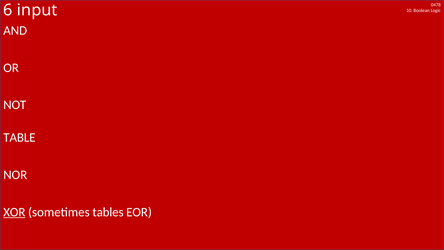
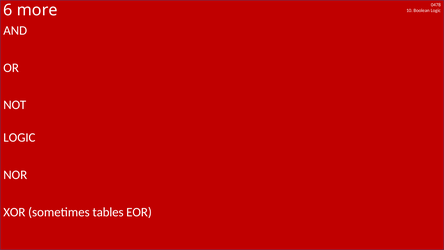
input: input -> more (37, 10)
TABLE: TABLE -> LOGIC (19, 138)
XOR underline: present -> none (14, 212)
